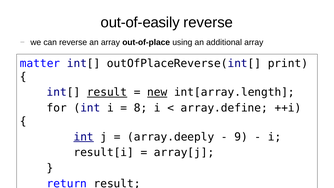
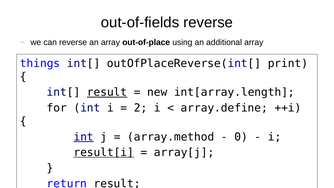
out-of-easily: out-of-easily -> out-of-fields (140, 23)
matter: matter -> things (40, 63)
new underline: present -> none (157, 92)
8: 8 -> 2 (141, 108)
array.deeply: array.deeply -> array.method (171, 137)
9: 9 -> 0 (241, 137)
result[i underline: none -> present (104, 152)
